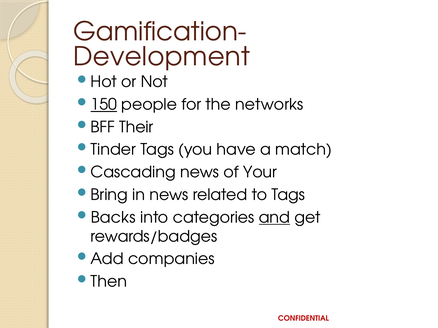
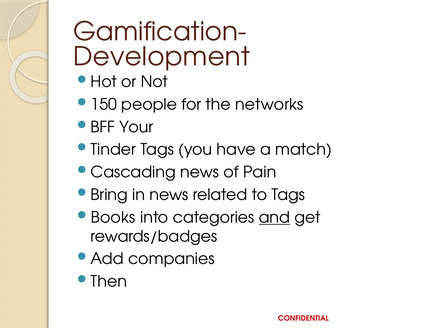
150 underline: present -> none (104, 105)
Their: Their -> Your (136, 127)
Your: Your -> Pain (260, 173)
Backs: Backs -> Books (113, 218)
